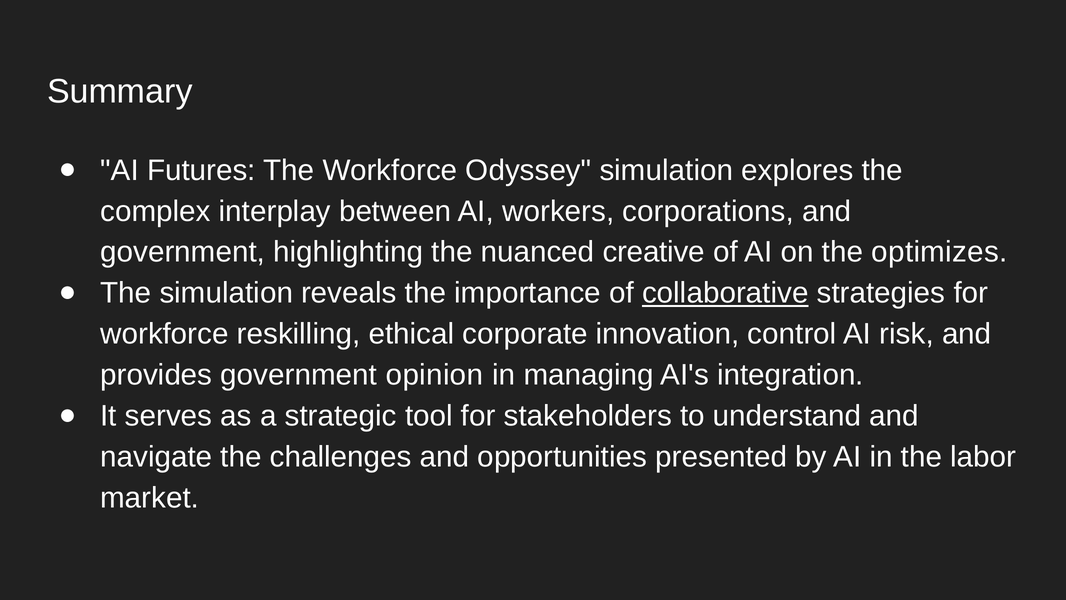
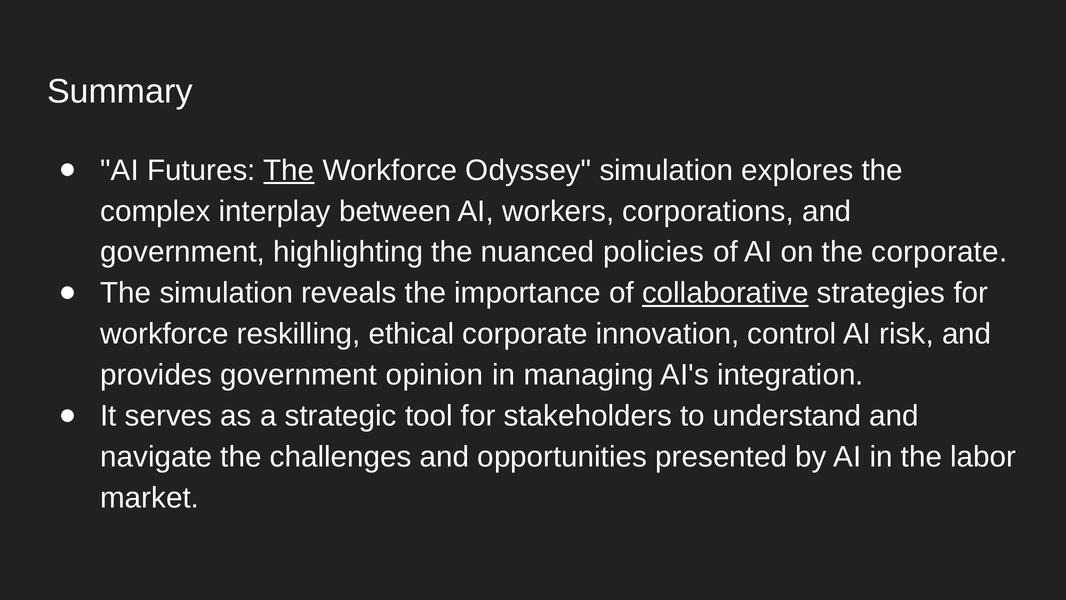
The underline: none -> present (289, 170)
creative: creative -> policies (654, 252)
the optimizes: optimizes -> corporate (939, 252)
